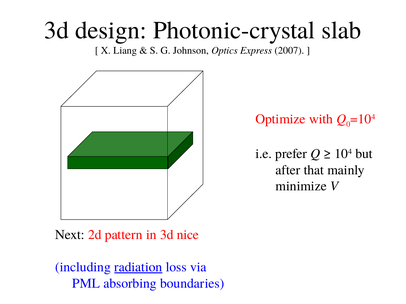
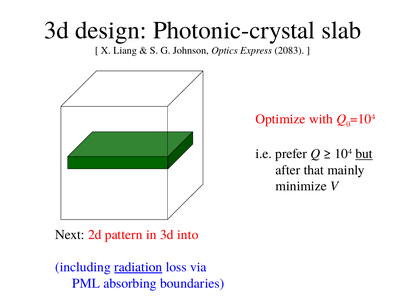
2007: 2007 -> 2083 (289, 51)
but underline: none -> present (364, 154)
nice: nice -> into (188, 235)
